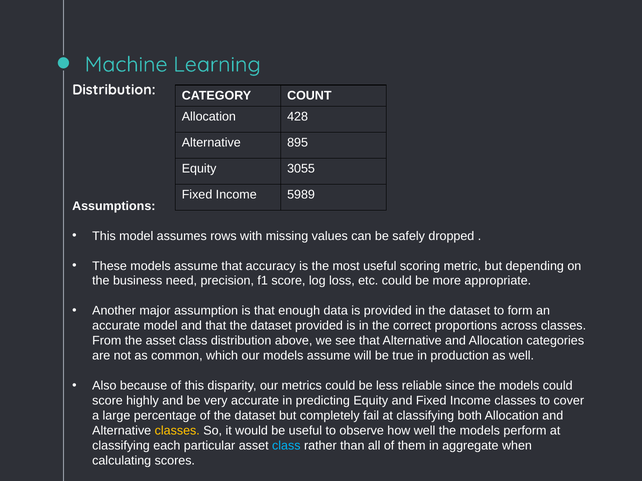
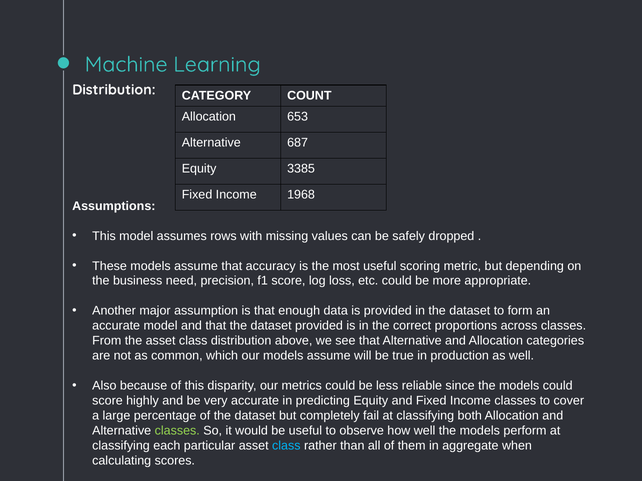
428: 428 -> 653 (298, 117)
895: 895 -> 687 (298, 143)
3055: 3055 -> 3385 (301, 169)
5989: 5989 -> 1968 (301, 195)
classes colour: yellow -> light green (177, 431)
